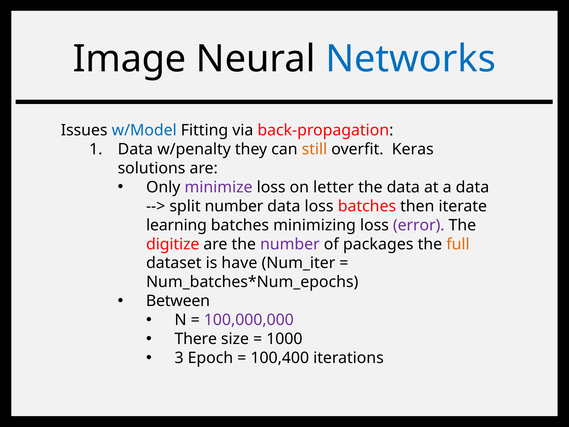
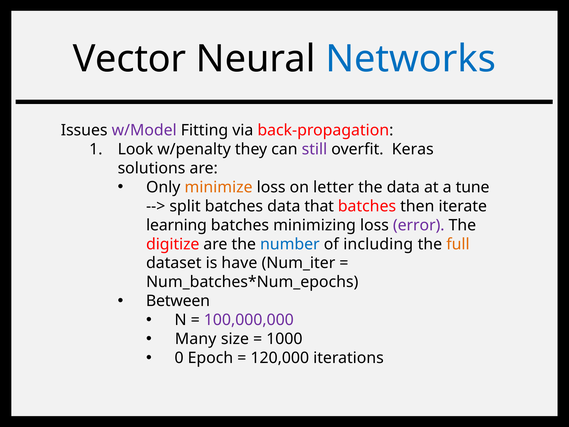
Image: Image -> Vector (130, 59)
w/Model colour: blue -> purple (144, 130)
1 Data: Data -> Look (135, 149)
still colour: orange -> purple (314, 149)
minimize colour: purple -> orange (219, 187)
a data: data -> tune (473, 187)
split number: number -> batches (234, 206)
data loss: loss -> that (319, 206)
number colour: purple -> blue (290, 244)
packages: packages -> including (378, 244)
There: There -> Many (196, 339)
3: 3 -> 0 (179, 358)
100,400: 100,400 -> 120,000 (280, 358)
